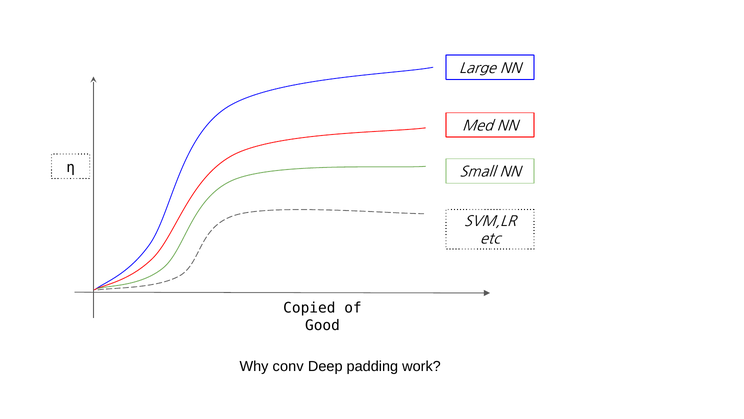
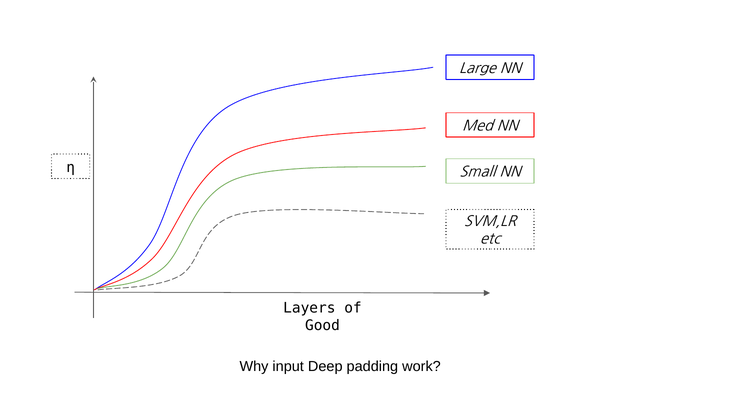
Copied: Copied -> Layers (309, 308)
conv: conv -> input (288, 366)
